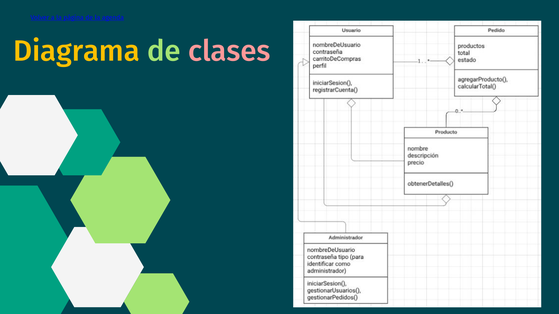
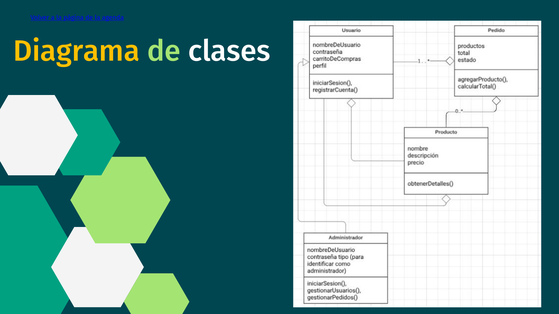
clases colour: pink -> white (229, 51)
